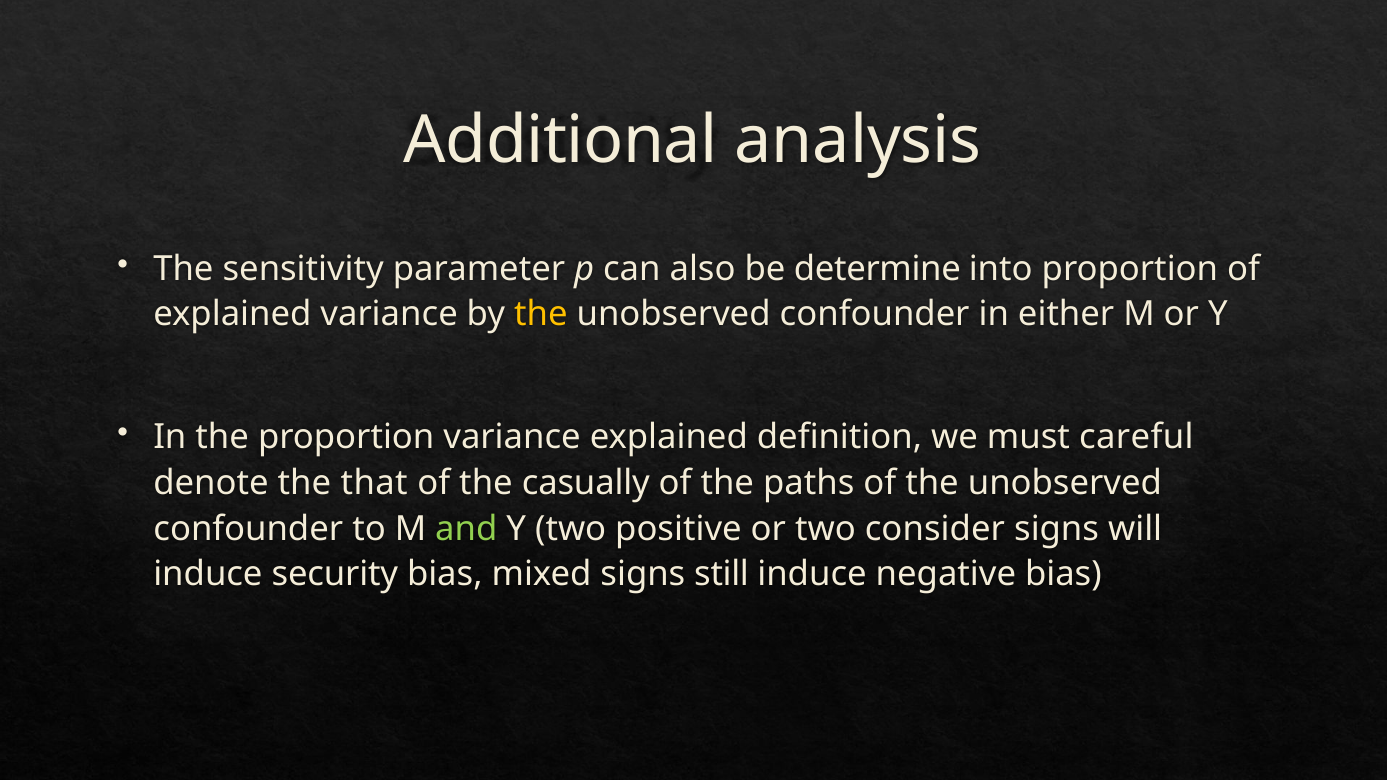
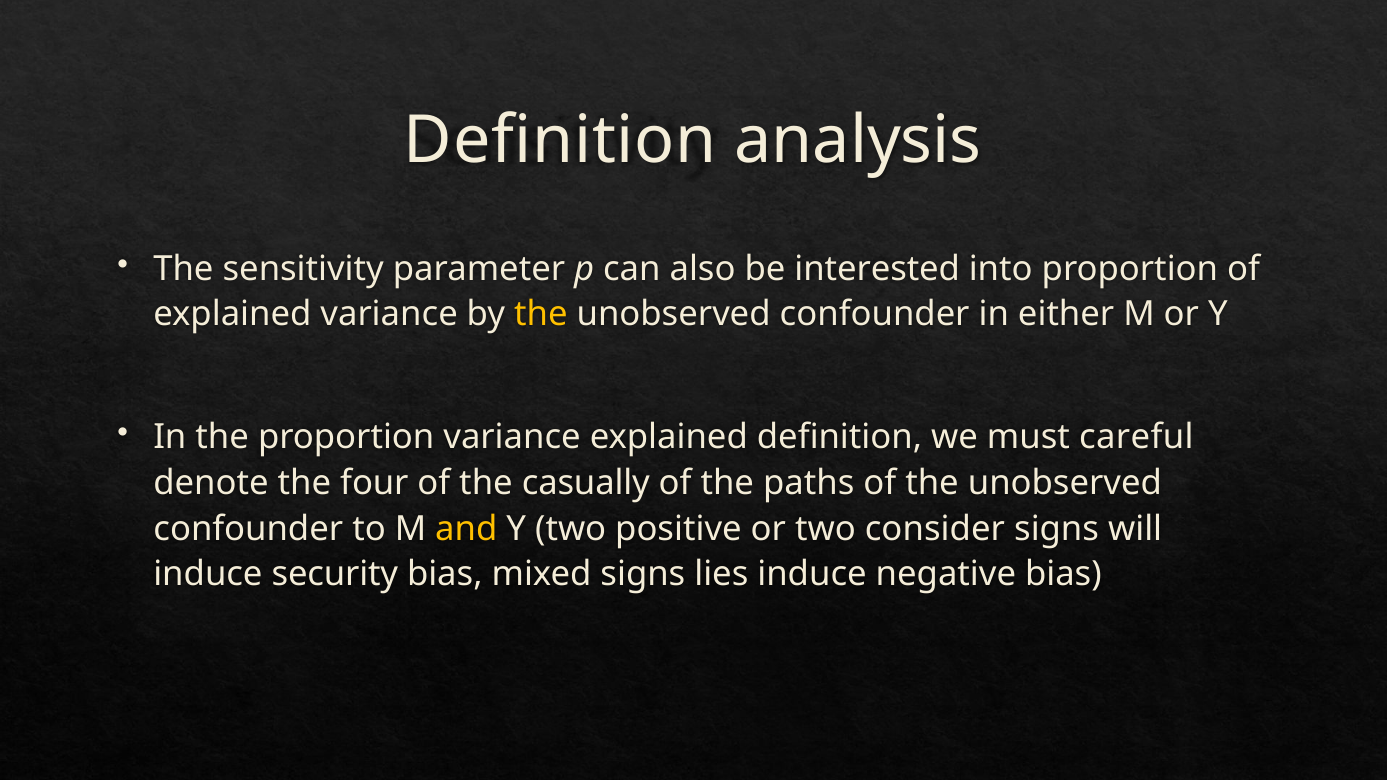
Additional: Additional -> Definition (560, 140)
determine: determine -> interested (877, 269)
that: that -> four (374, 483)
and colour: light green -> yellow (466, 529)
still: still -> lies (721, 574)
